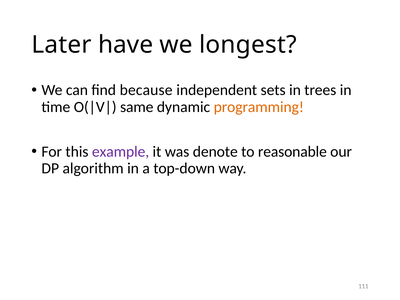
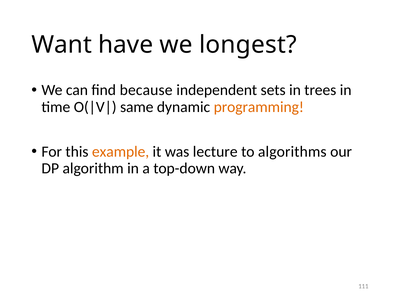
Later: Later -> Want (62, 45)
example colour: purple -> orange (121, 152)
denote: denote -> lecture (215, 152)
reasonable: reasonable -> algorithms (292, 152)
